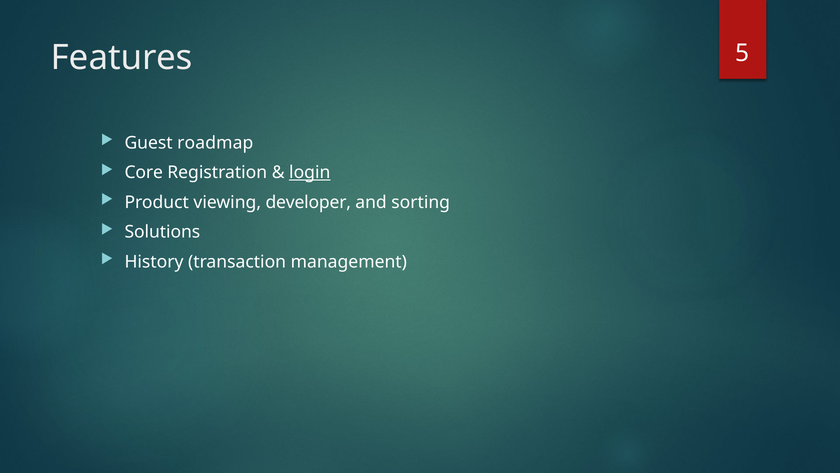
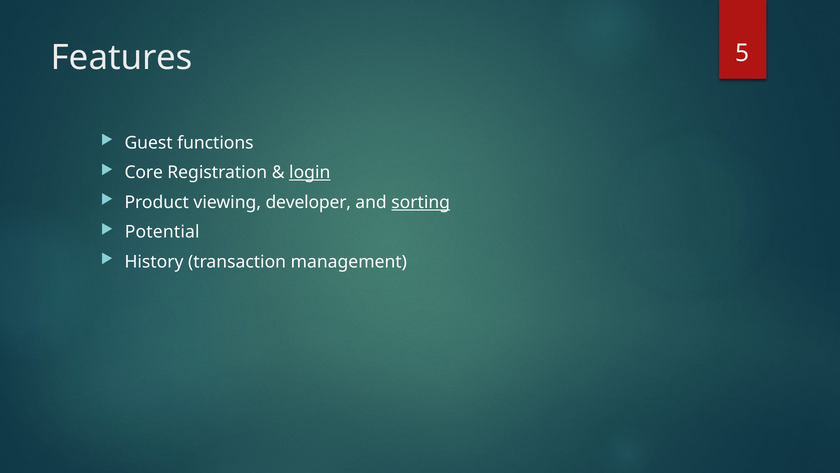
roadmap: roadmap -> functions (215, 143)
sorting underline: none -> present (421, 202)
Solutions: Solutions -> Potential (162, 232)
